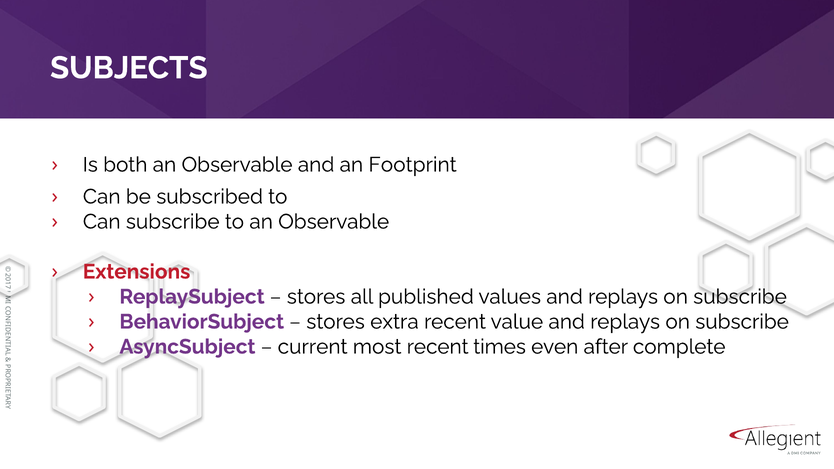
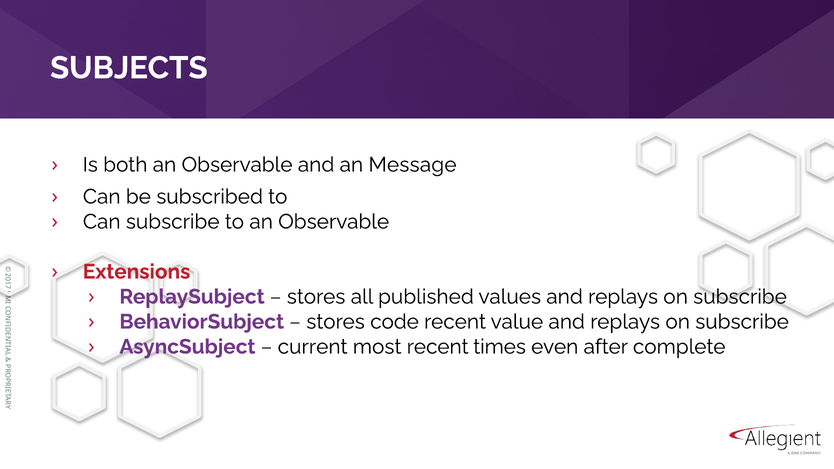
Footprint: Footprint -> Message (413, 165)
extra: extra -> code (395, 322)
